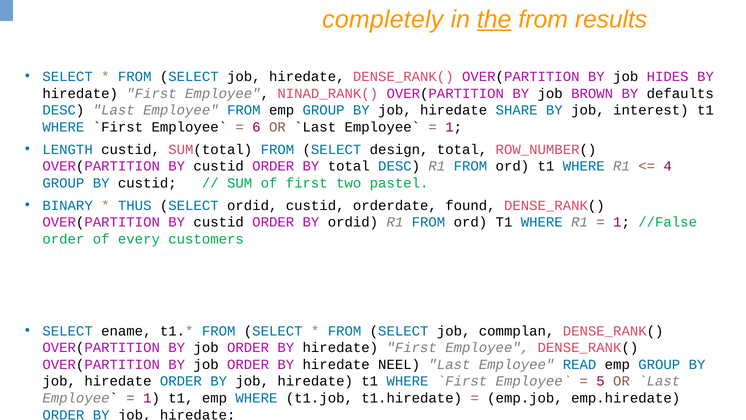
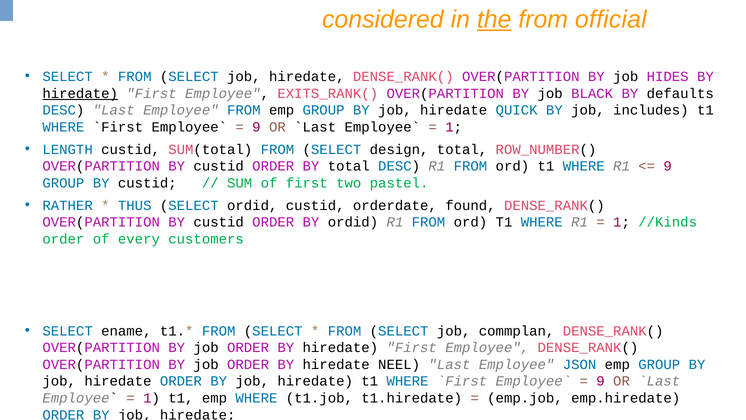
completely: completely -> considered (383, 19)
results: results -> official (611, 19)
hiredate underline: none -> present (80, 93)
NINAD_RANK(: NINAD_RANK( -> EXITS_RANK( (328, 93)
BROWN: BROWN -> BLACK (592, 93)
SHARE: SHARE -> QUICK (517, 110)
interest: interest -> includes (651, 110)
6: 6 -> 9 (256, 127)
4: 4 -> 9 (668, 166)
BINARY: BINARY -> RATHER (68, 205)
//False: //False -> //Kinds (668, 222)
READ: READ -> JSON (580, 364)
5: 5 -> 9 (601, 381)
